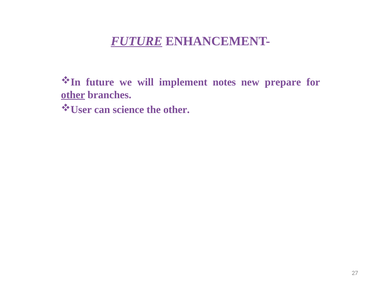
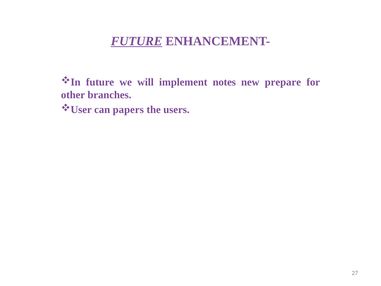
other underline: present -> none (73, 95)
science: science -> papers (128, 110)
the other: other -> users (176, 110)
